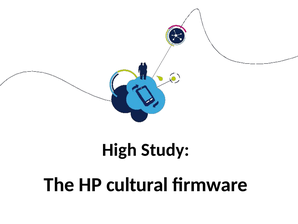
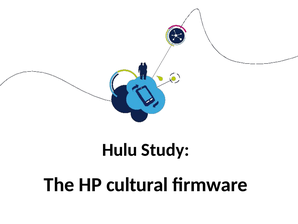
High: High -> Hulu (120, 149)
